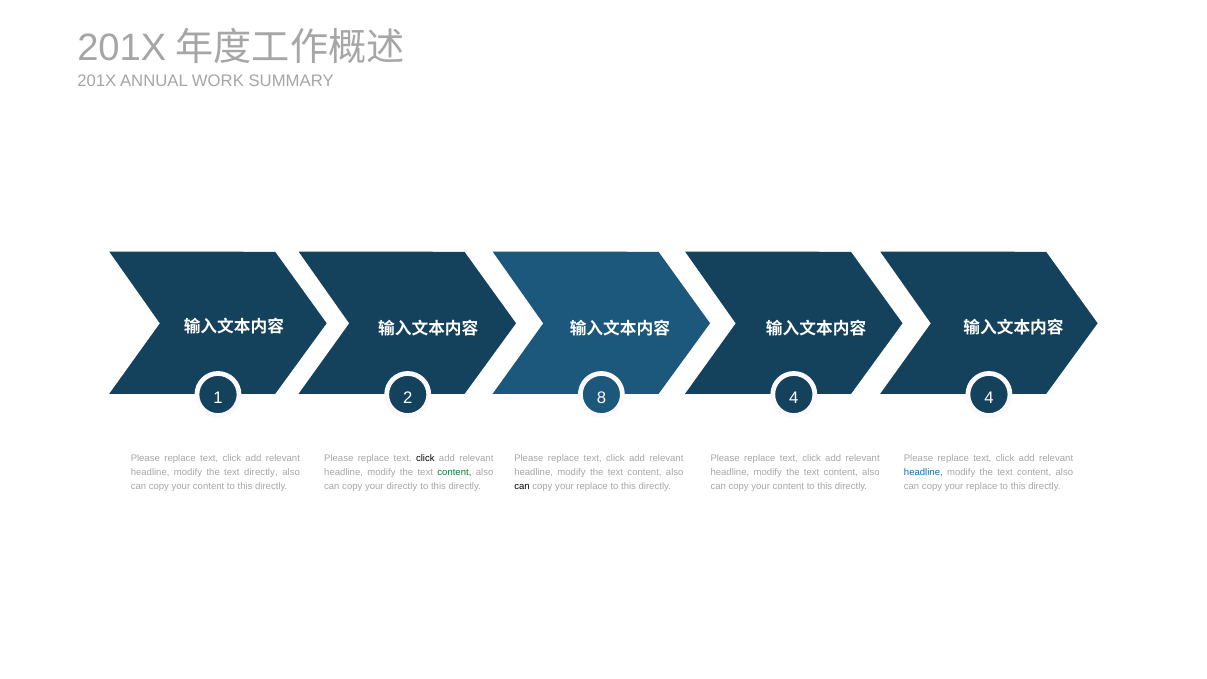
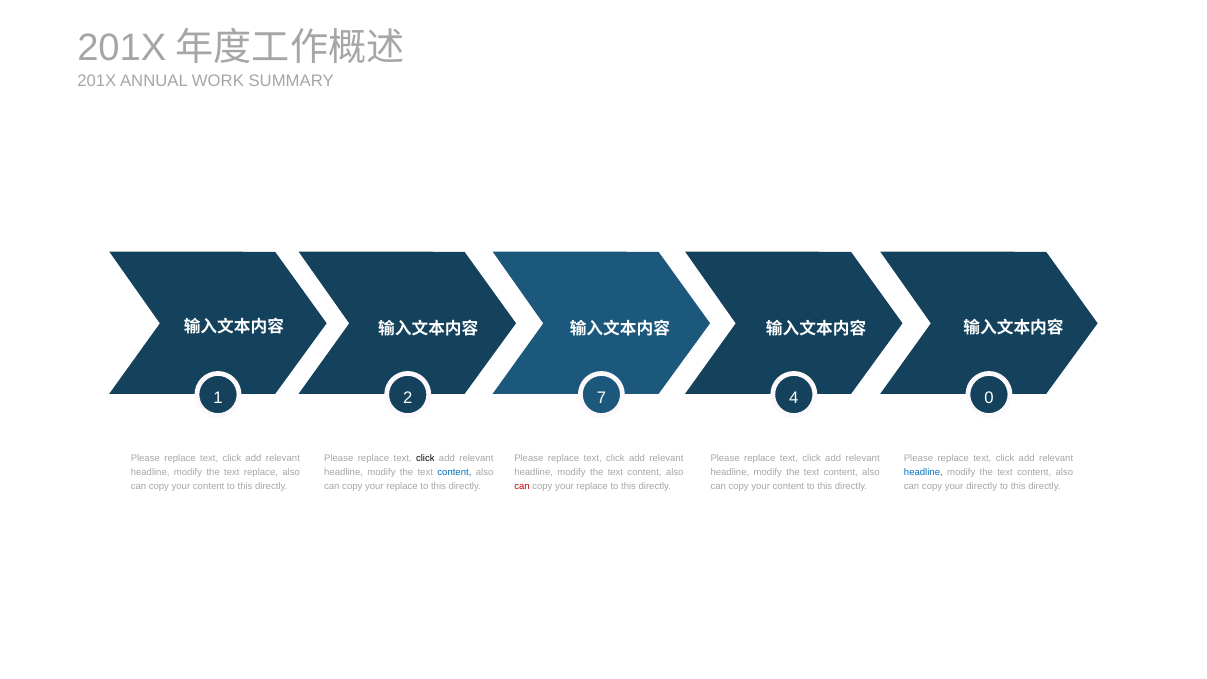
8: 8 -> 7 (601, 398)
4 4: 4 -> 0 (989, 398)
text directly: directly -> replace (261, 472)
content colour: green -> blue (454, 472)
directly: directly -> replace (402, 486)
can colour: black -> red (522, 486)
replace: replace -> directly (982, 486)
